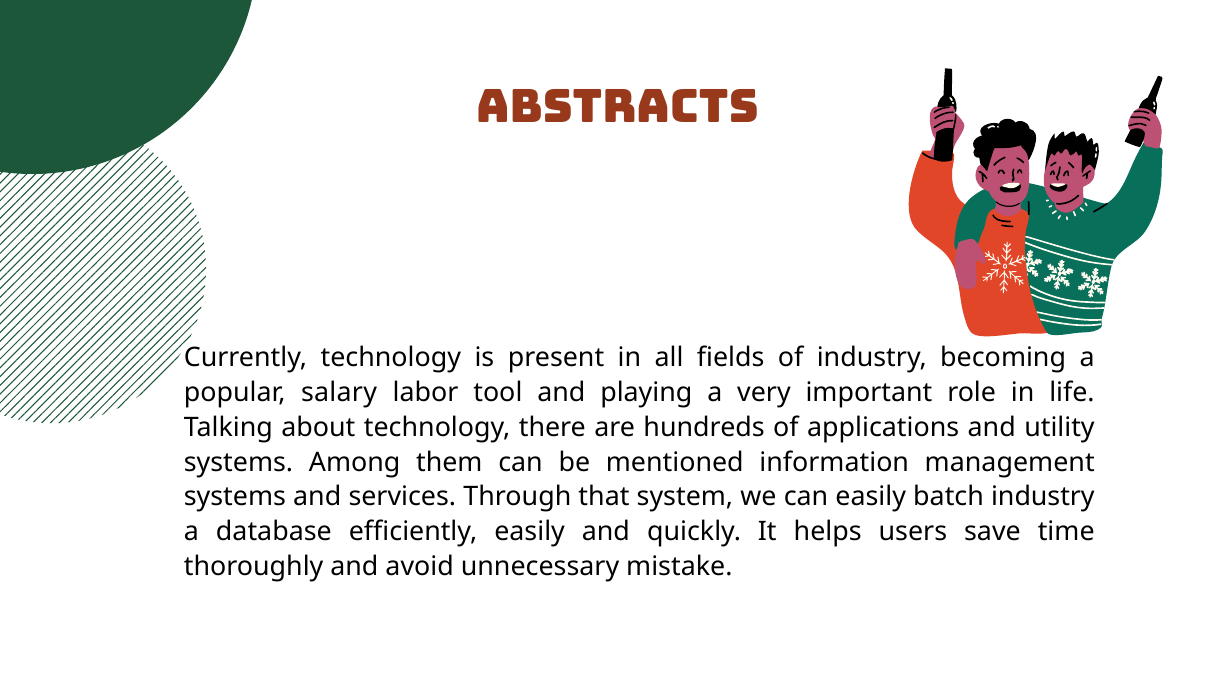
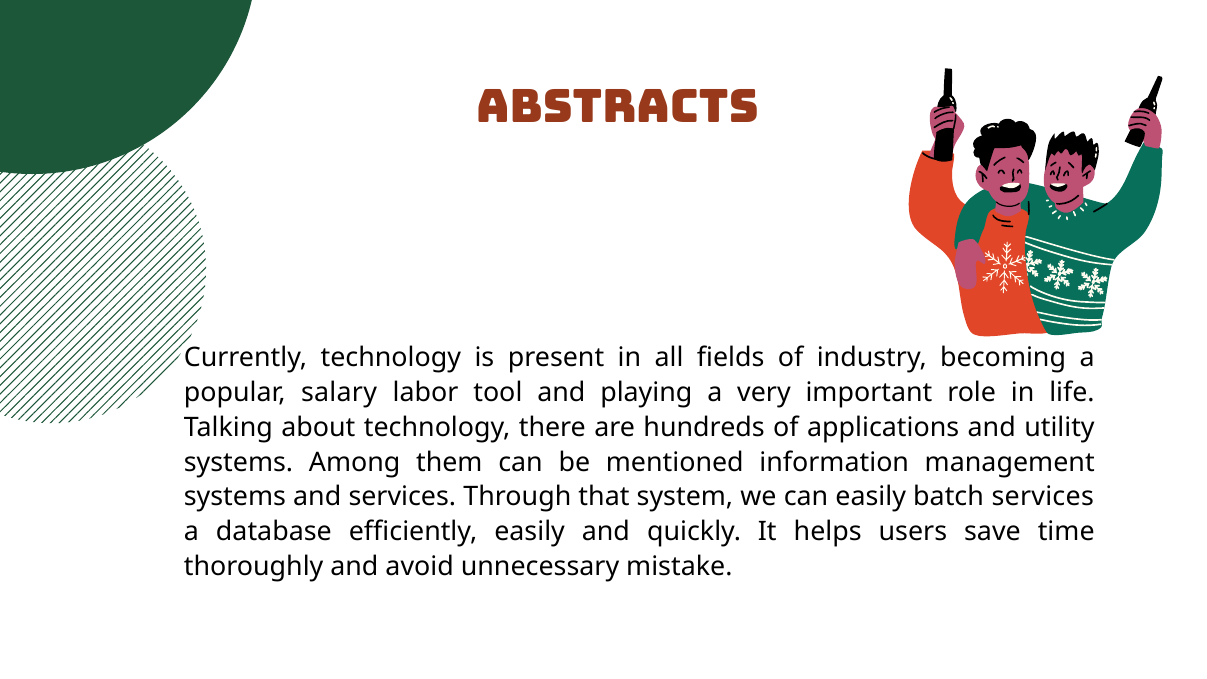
batch industry: industry -> services (1043, 497)
